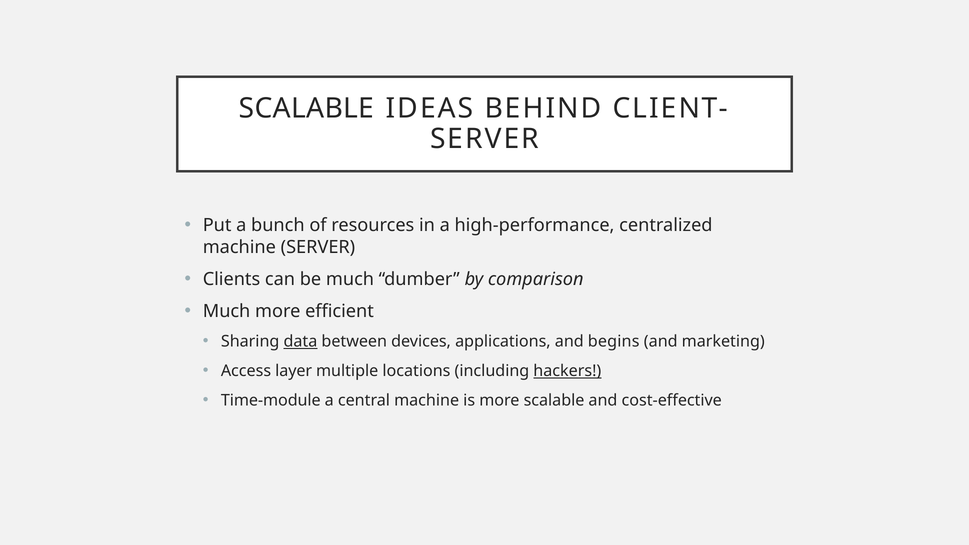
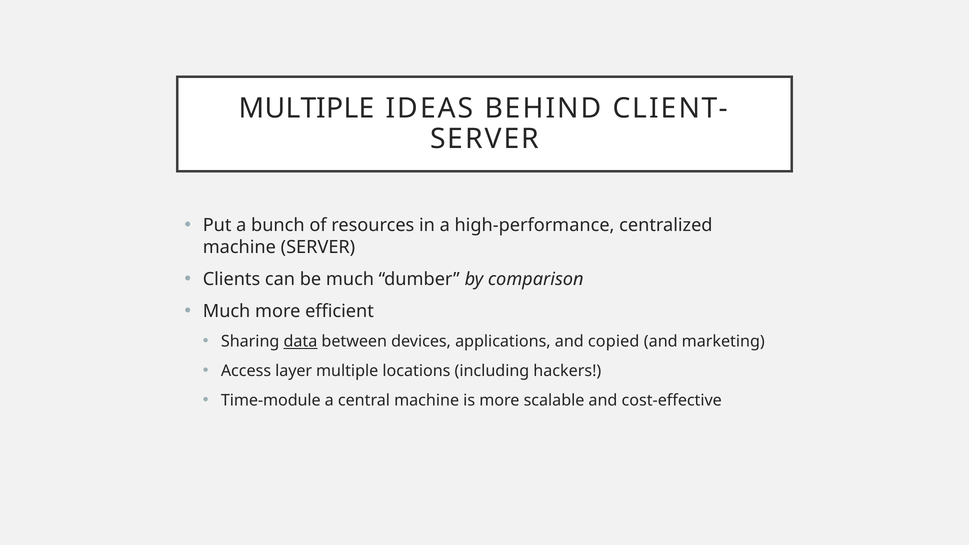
SCALABLE: SCALABLE -> MULTIPLE (307, 108)
begins: begins -> copied (614, 342)
hackers underline: present -> none (567, 371)
